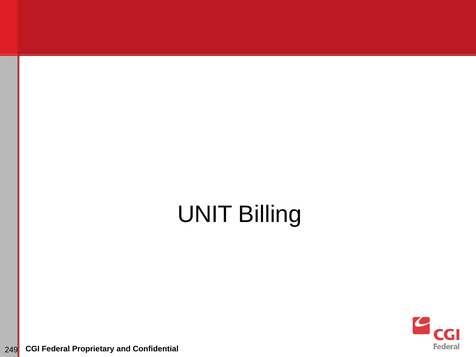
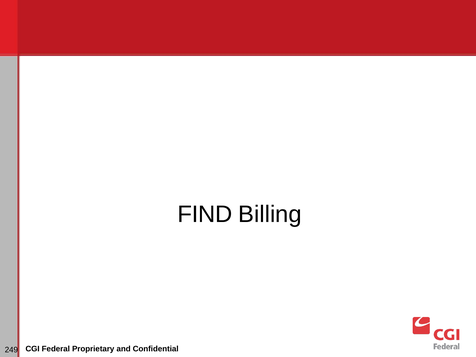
UNIT: UNIT -> FIND (205, 214)
